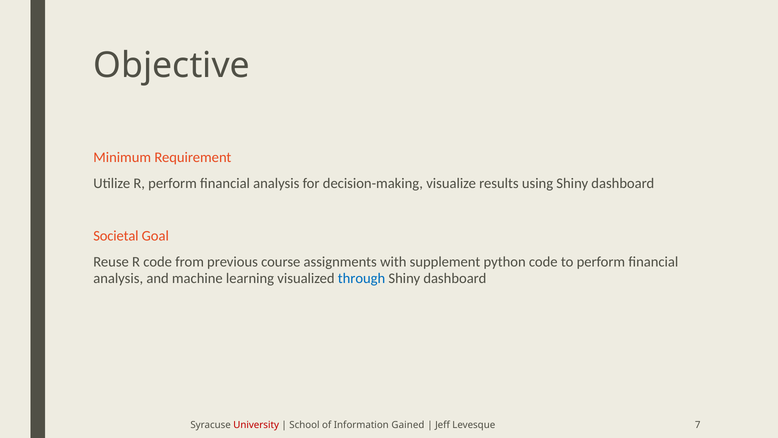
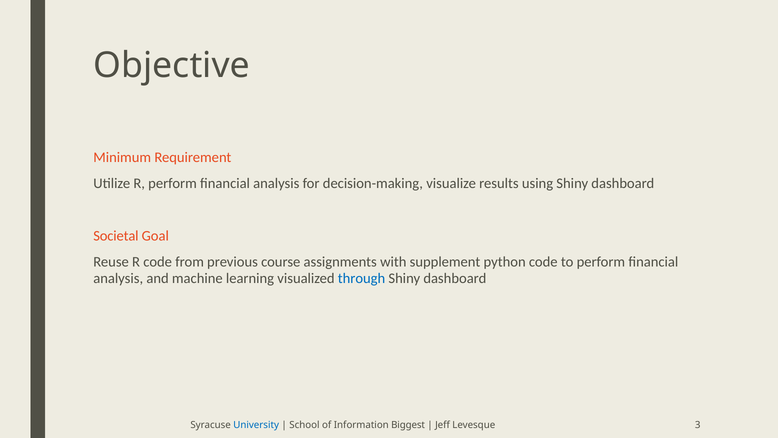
University colour: red -> blue (256, 425)
Gained: Gained -> Biggest (408, 425)
7: 7 -> 3 (698, 425)
